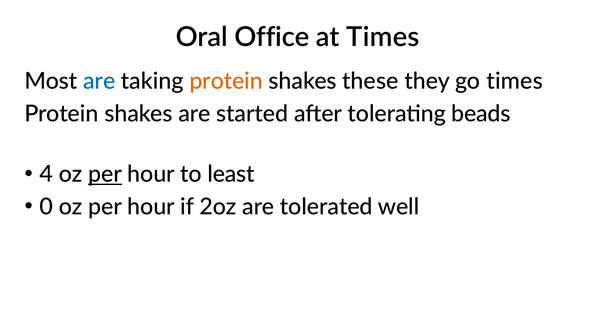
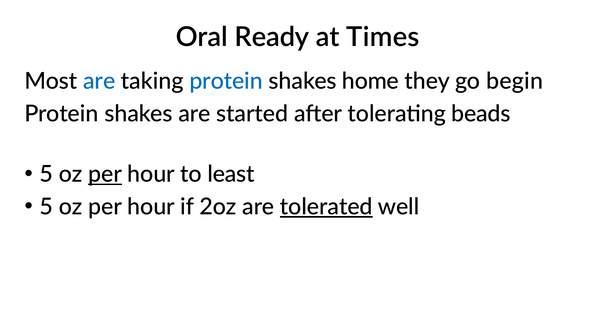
Office: Office -> Ready (272, 37)
protein colour: orange -> blue (226, 81)
these: these -> home (370, 81)
go times: times -> begin (515, 81)
4: 4 -> 5 (46, 174)
0: 0 -> 5 (46, 207)
tolerated underline: none -> present (326, 207)
